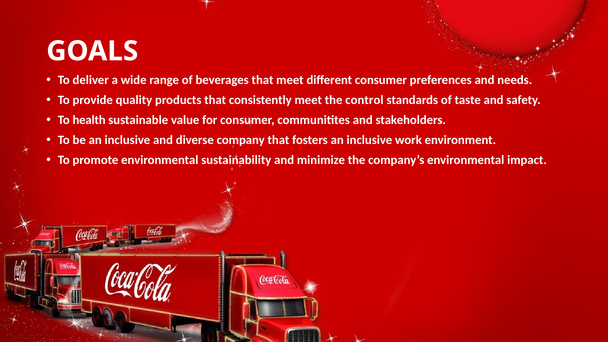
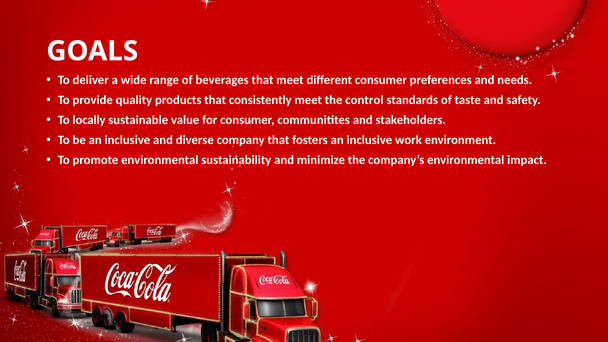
health: health -> locally (89, 120)
